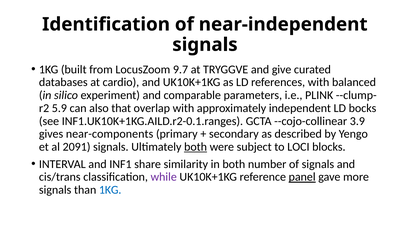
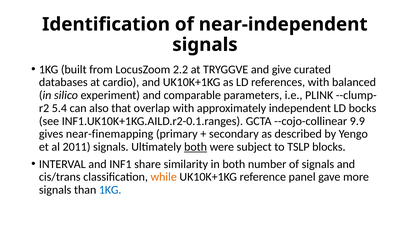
9.7: 9.7 -> 2.2 (181, 69)
5.9: 5.9 -> 5.4 (59, 108)
3.9: 3.9 -> 9.9 (357, 121)
near-components: near-components -> near-finemapping (110, 134)
2091: 2091 -> 2011 (77, 147)
LOCI: LOCI -> TSLP (298, 147)
while colour: purple -> orange (164, 177)
panel underline: present -> none (302, 177)
